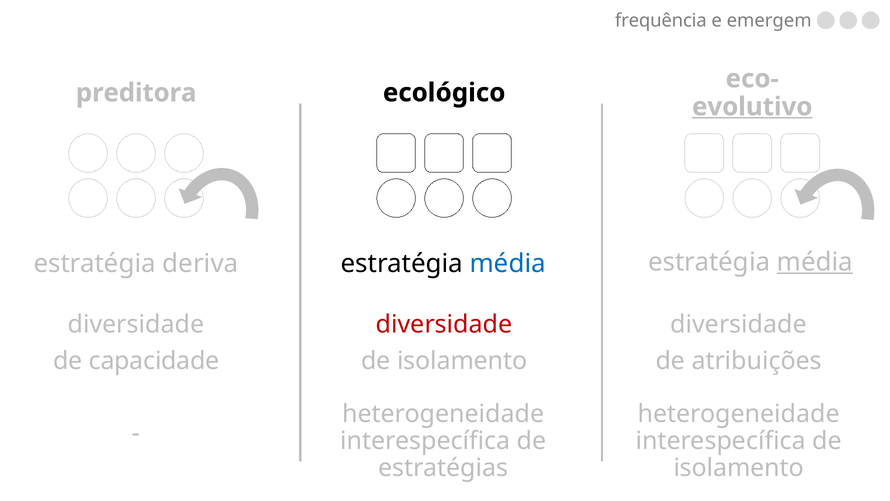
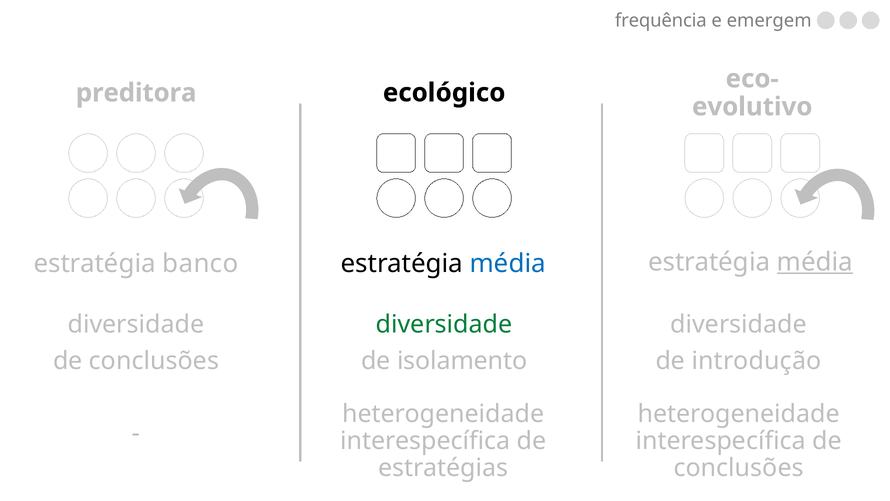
evolutivo underline: present -> none (752, 107)
deriva: deriva -> banco (200, 263)
diversidade colour: red -> green (444, 324)
capacidade: capacidade -> conclusões (154, 361)
atribuições: atribuições -> introdução (757, 361)
isolamento: isolamento -> conclusões (739, 468)
